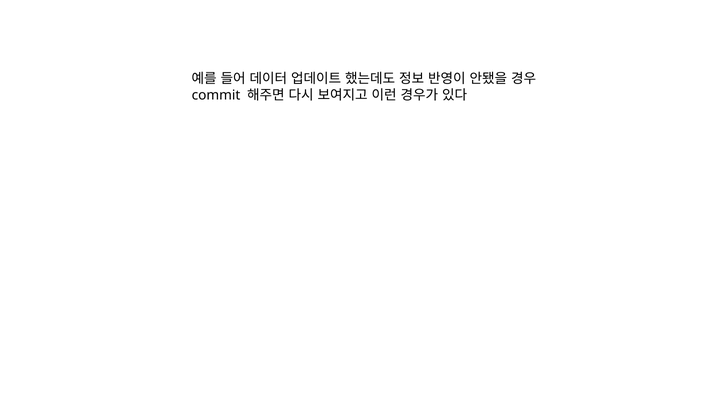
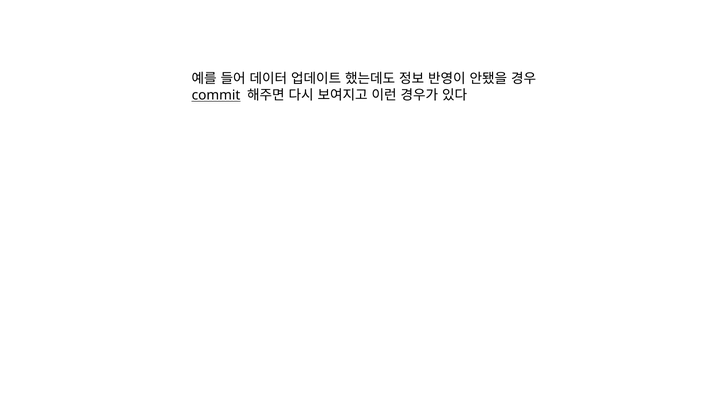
commit underline: none -> present (216, 95)
